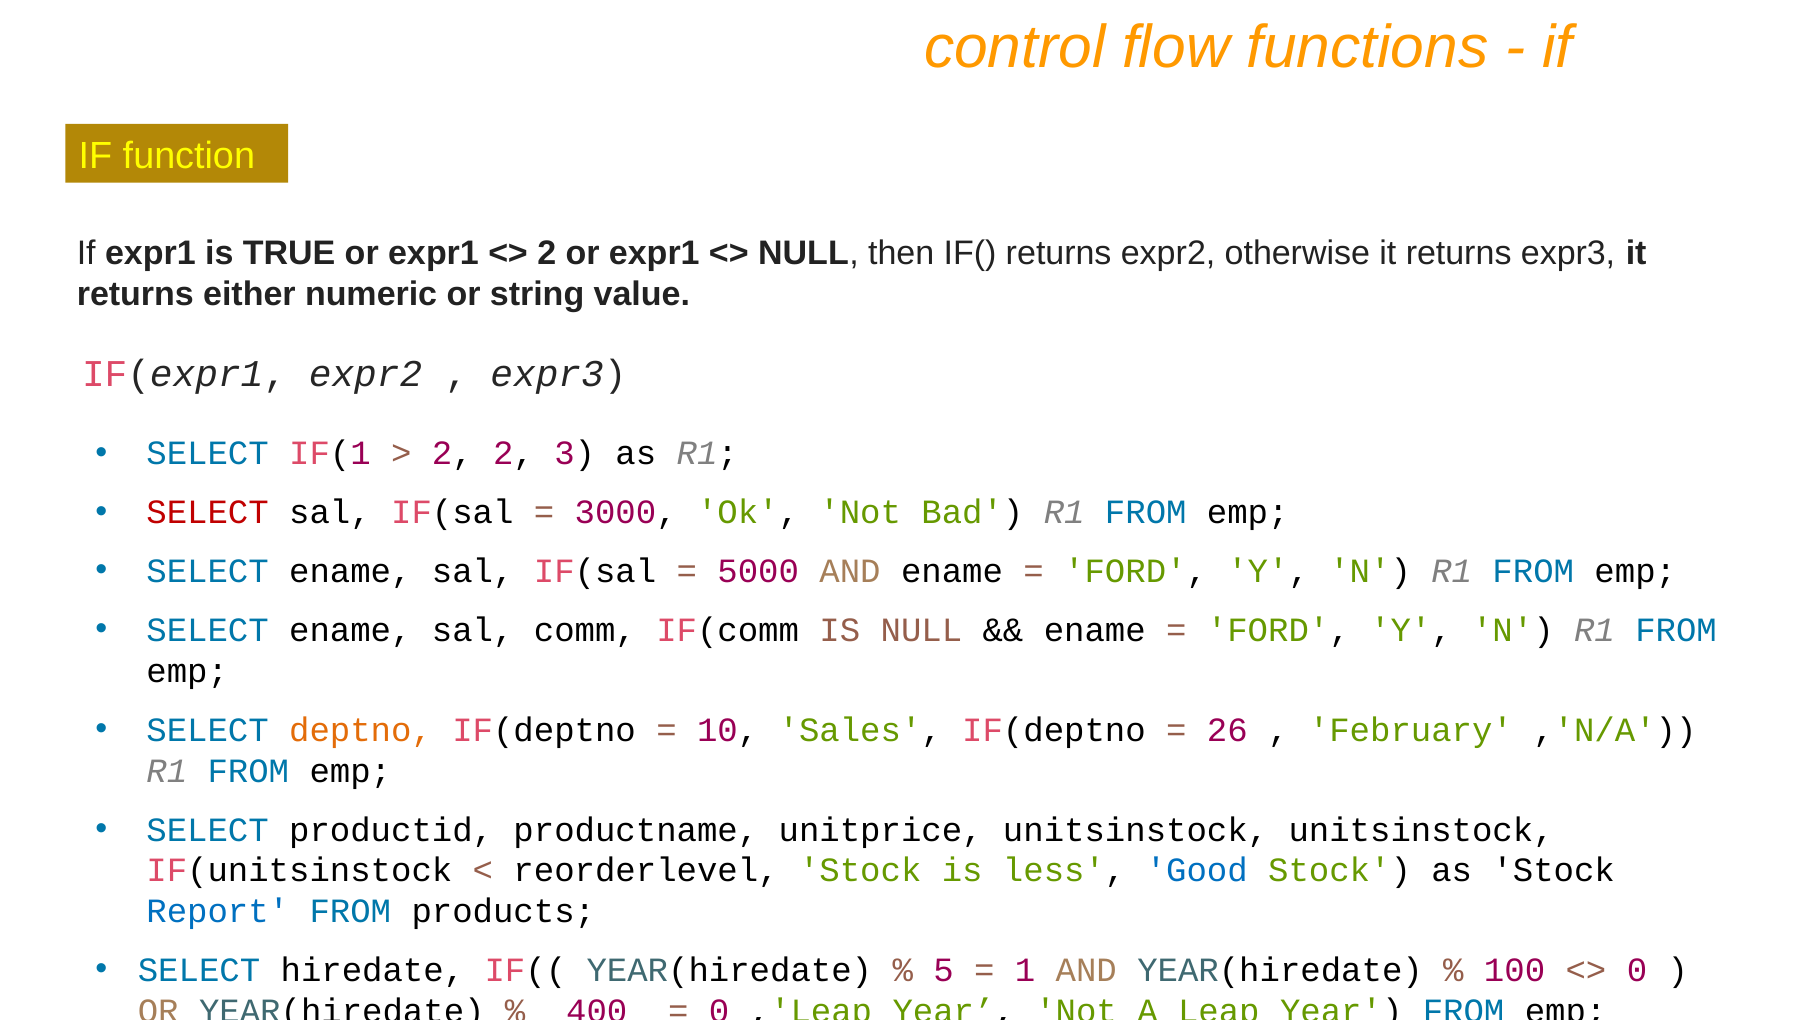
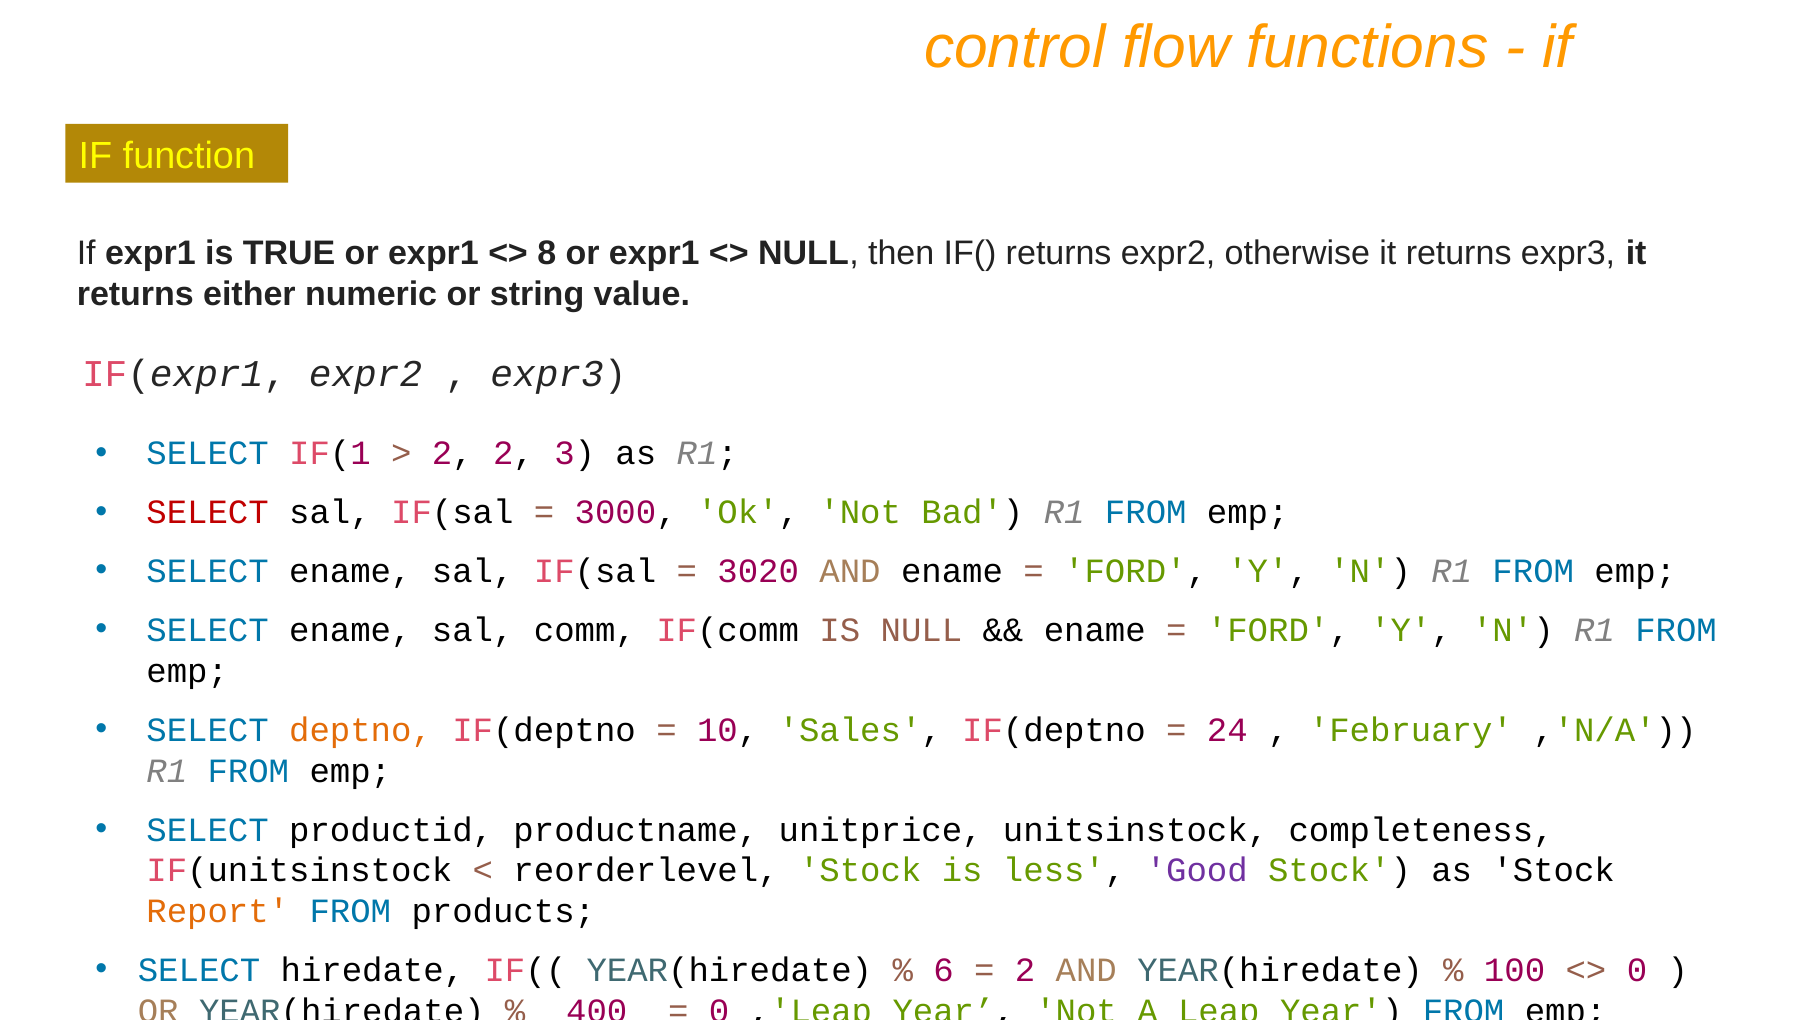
2: 2 -> 8 (547, 253)
5000: 5000 -> 3020 (758, 571)
26: 26 -> 24 (1227, 730)
unitsinstock unitsinstock: unitsinstock -> completeness (1421, 830)
Good colour: blue -> purple (1197, 870)
Report colour: blue -> orange (218, 911)
5: 5 -> 6 (943, 970)
1: 1 -> 2 (1025, 970)
